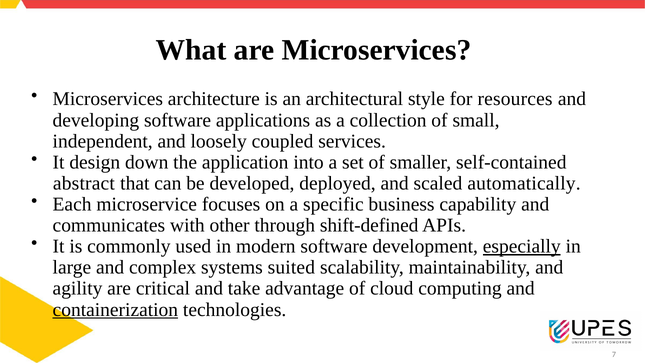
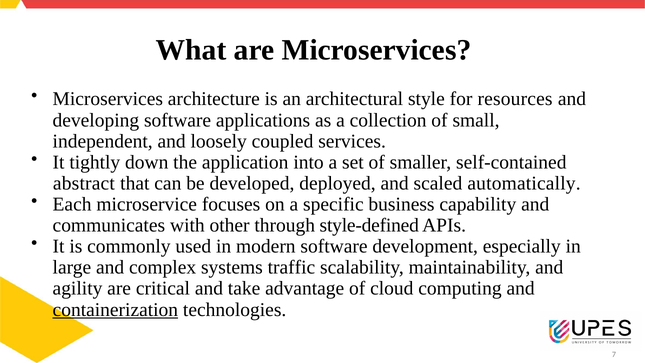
design: design -> tightly (95, 162)
shift-defined: shift-defined -> style-defined (369, 225)
especially underline: present -> none (522, 246)
suited: suited -> traffic (291, 267)
